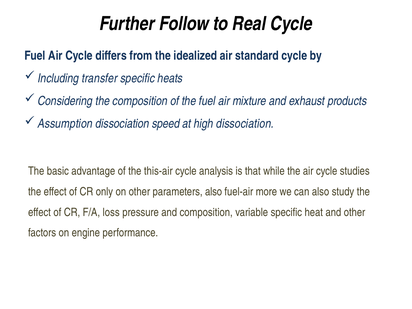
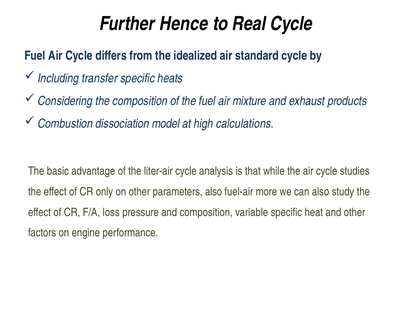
Follow: Follow -> Hence (184, 24)
Assumption: Assumption -> Combustion (65, 124)
speed: speed -> model (166, 124)
high dissociation: dissociation -> calculations (245, 124)
this-air: this-air -> liter-air (158, 171)
